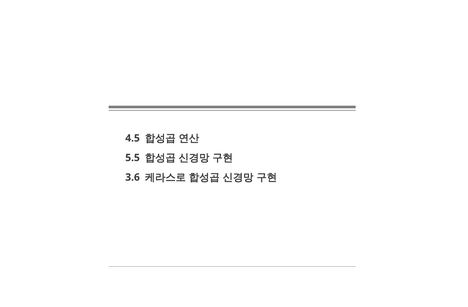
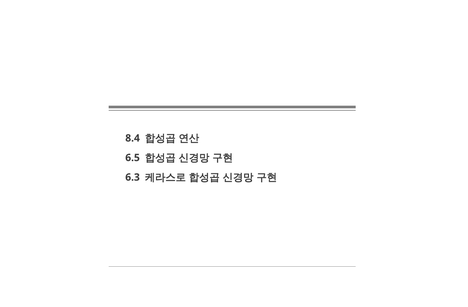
4.5: 4.5 -> 8.4 (133, 138)
5.5: 5.5 -> 6.5 (133, 158)
3.6: 3.6 -> 6.3 (133, 178)
